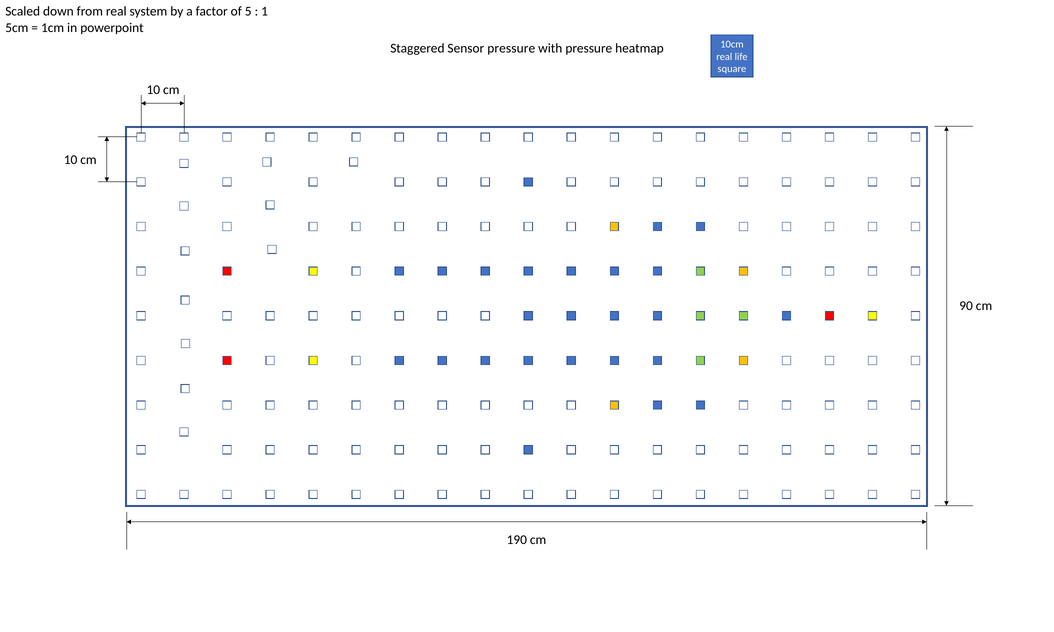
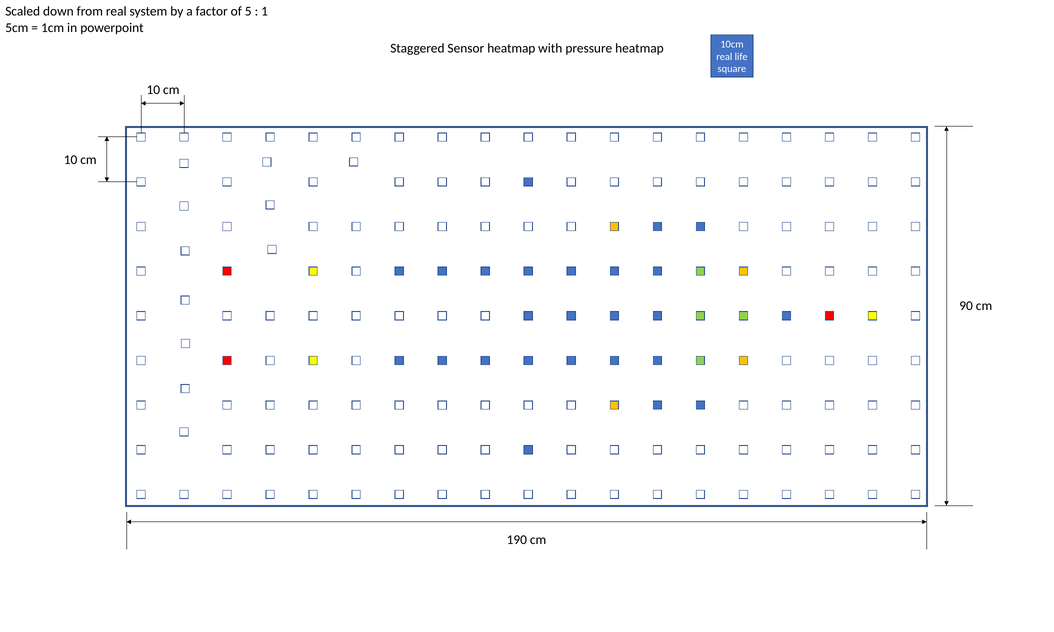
Sensor pressure: pressure -> heatmap (511, 49)
